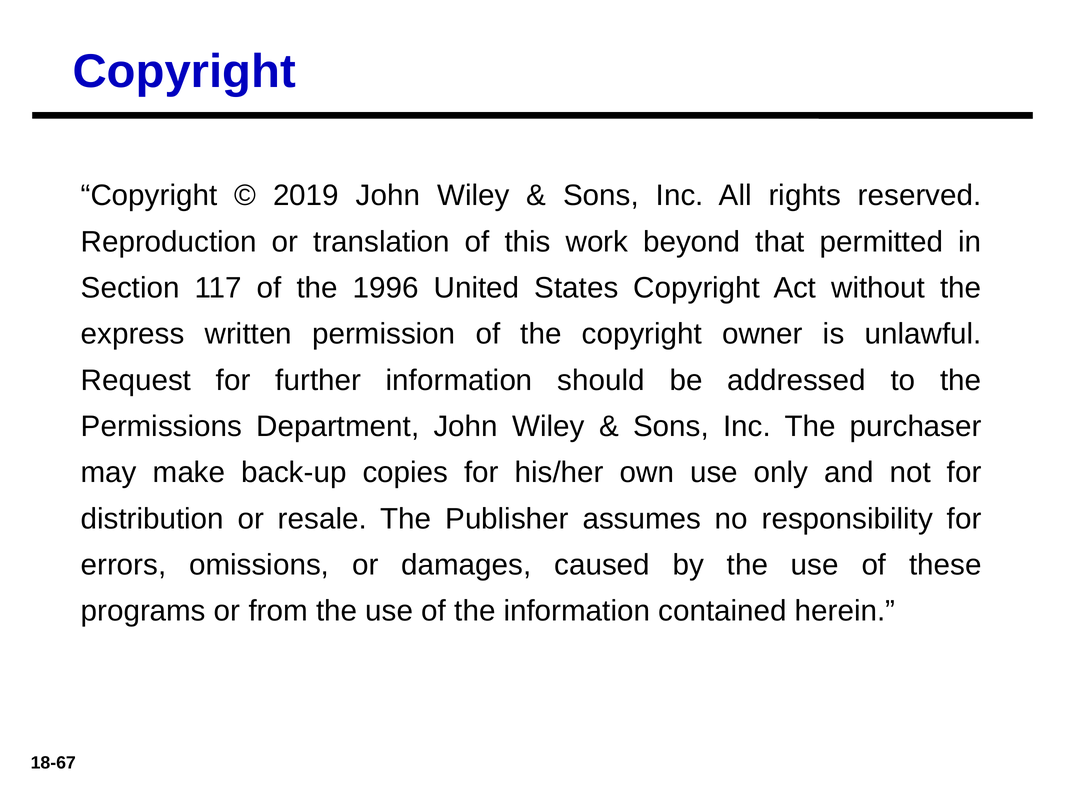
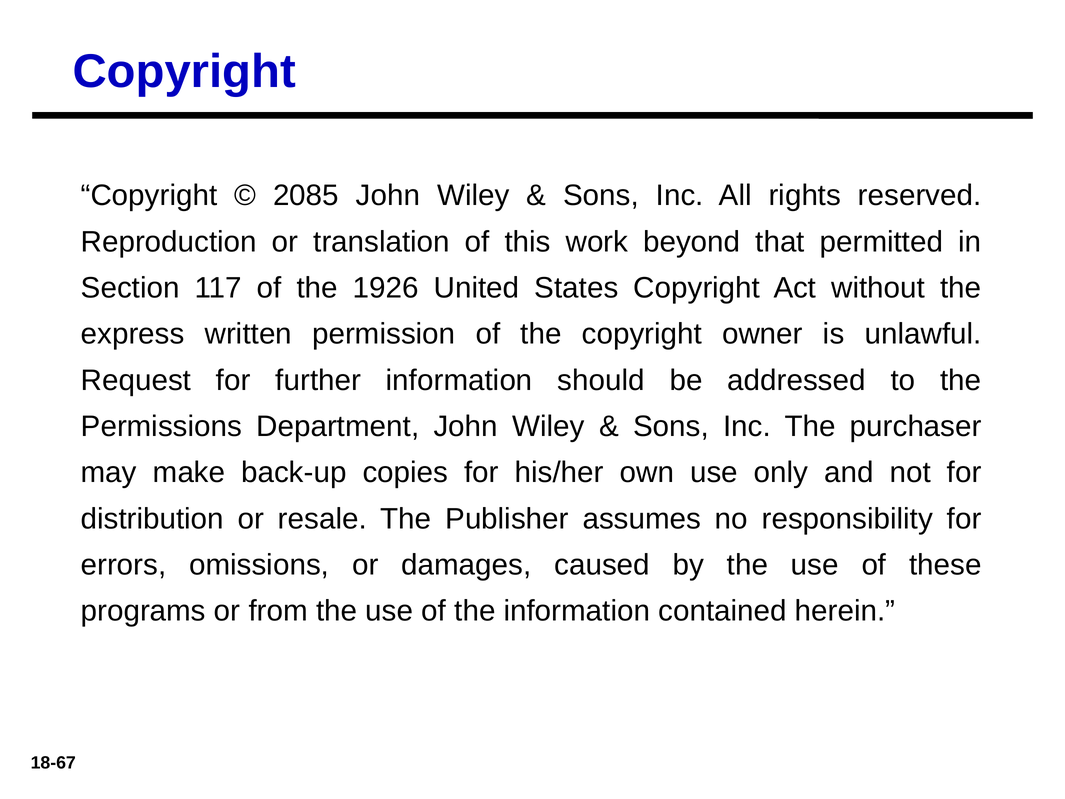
2019: 2019 -> 2085 (306, 196)
1996: 1996 -> 1926 (386, 288)
